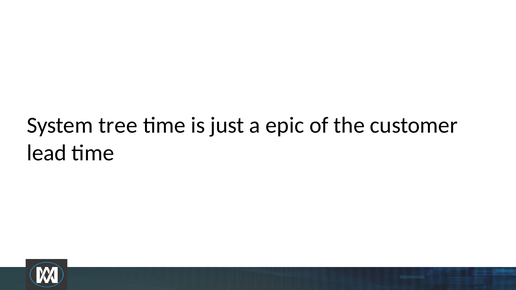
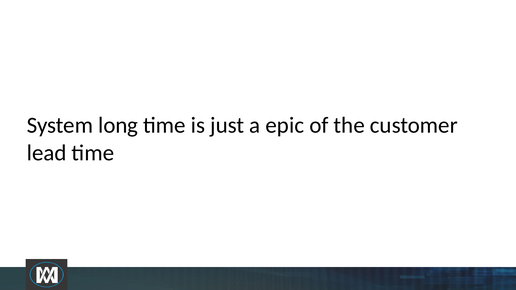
tree: tree -> long (118, 125)
